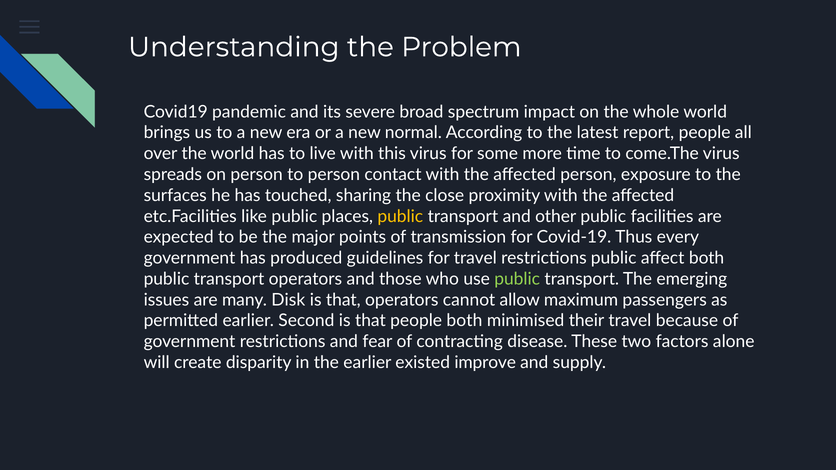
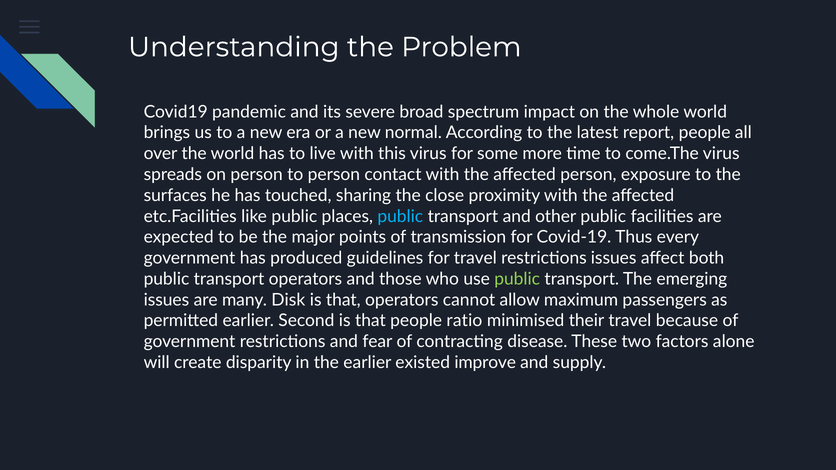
public colour: yellow -> light blue (400, 216)
restrictions public: public -> issues (614, 258)
people both: both -> ratio (464, 321)
